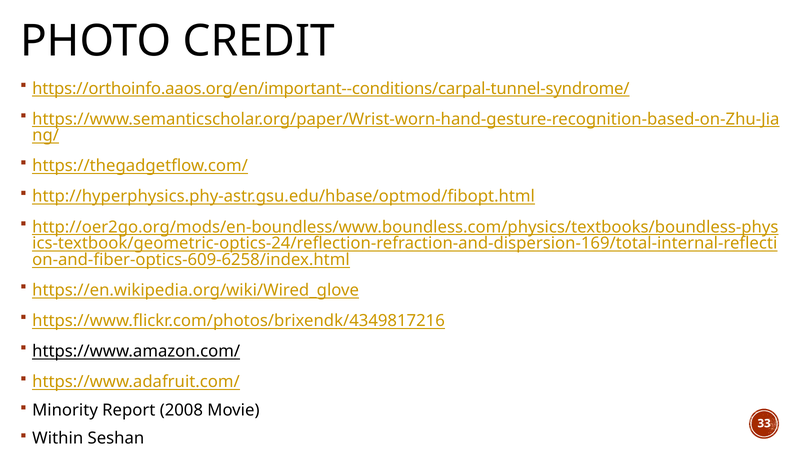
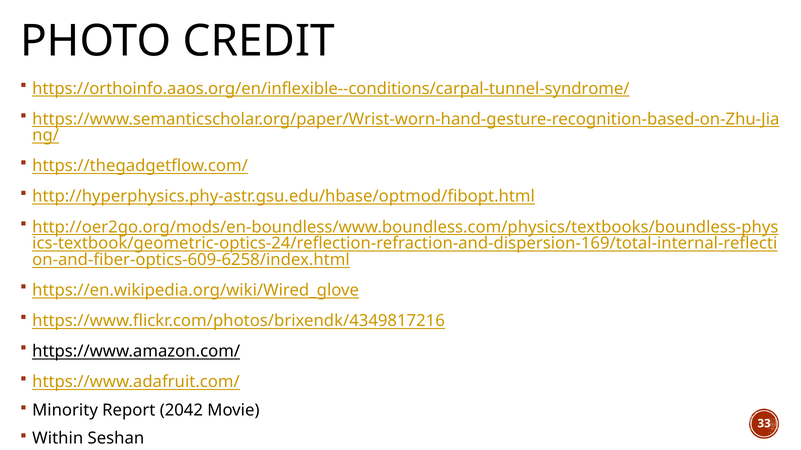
https://orthoinfo.aaos.org/en/important--conditions/carpal-tunnel-syndrome/: https://orthoinfo.aaos.org/en/important--conditions/carpal-tunnel-syndrome/ -> https://orthoinfo.aaos.org/en/inflexible--conditions/carpal-tunnel-syndrome/ (331, 89)
2008: 2008 -> 2042 (181, 411)
